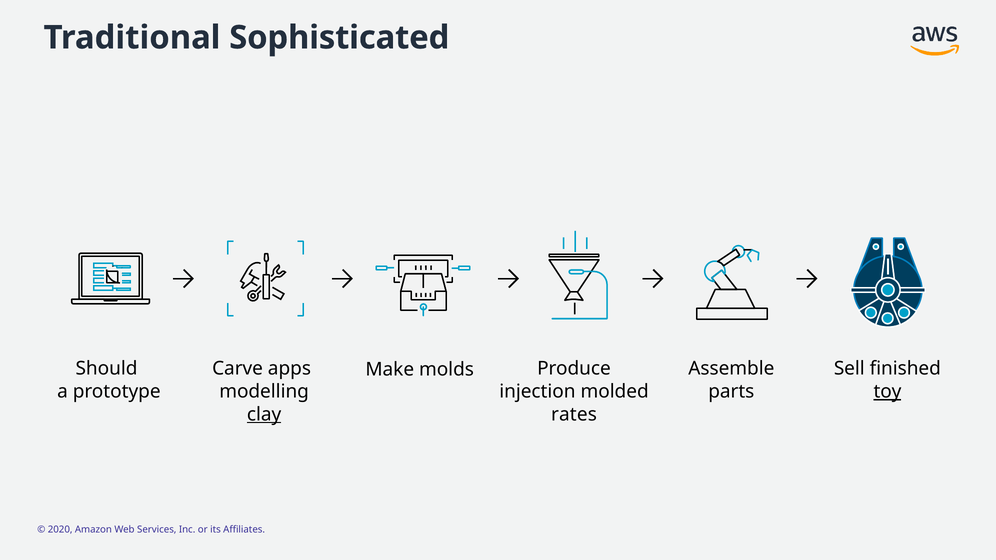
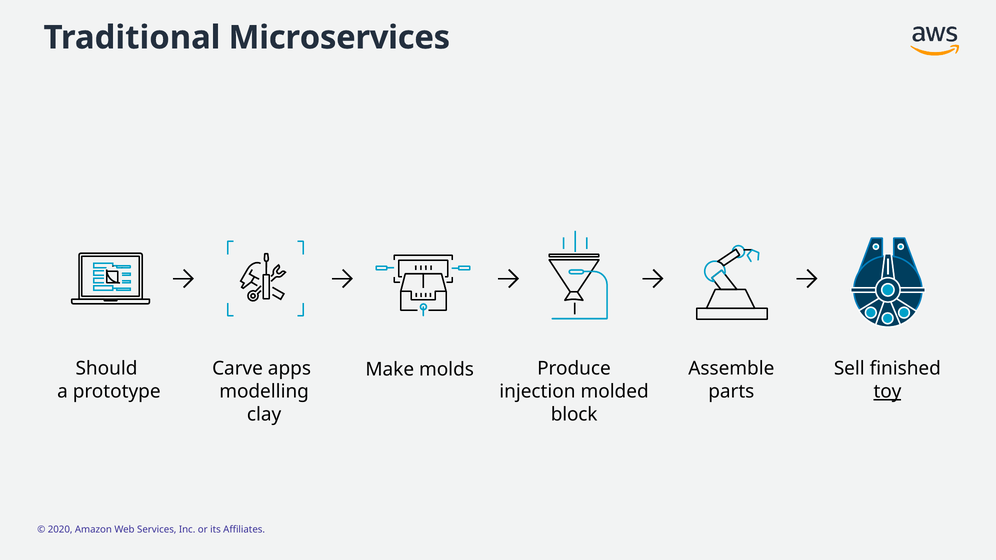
Sophisticated: Sophisticated -> Microservices (339, 38)
clay underline: present -> none (264, 415)
rates: rates -> block (574, 415)
